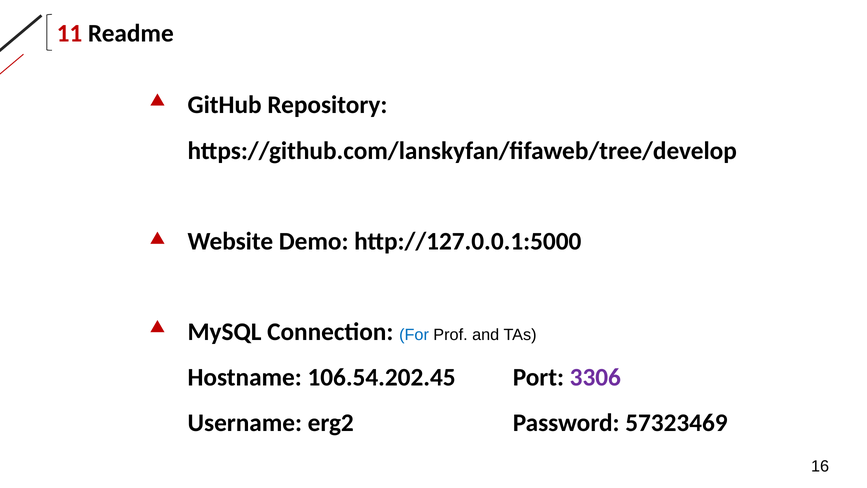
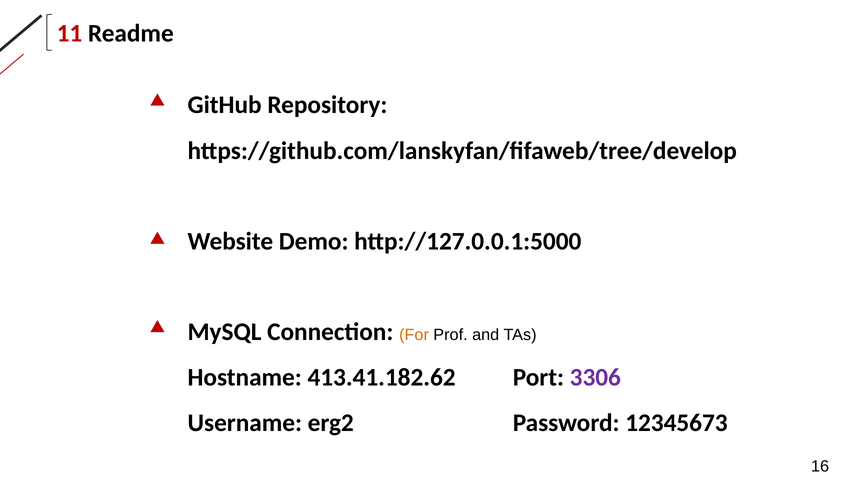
For colour: blue -> orange (414, 335)
106.54.202.45: 106.54.202.45 -> 413.41.182.62 (382, 377)
57323469: 57323469 -> 12345673 (676, 423)
